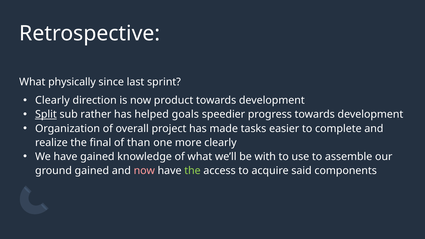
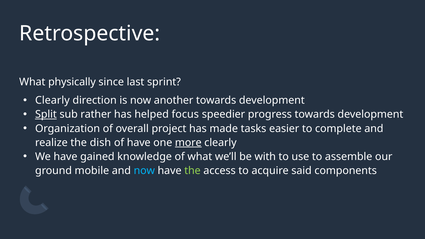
product: product -> another (174, 100)
goals: goals -> focus (185, 115)
final: final -> dish (100, 143)
of than: than -> have (139, 143)
more underline: none -> present (188, 143)
ground gained: gained -> mobile (92, 171)
now colour: pink -> light blue (144, 171)
